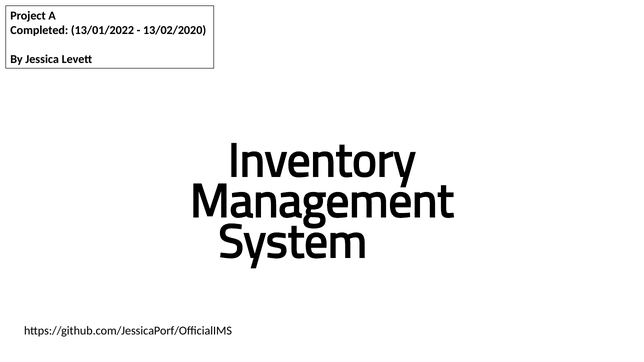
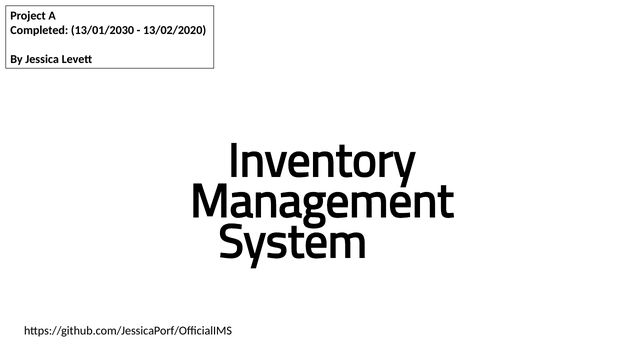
13/01/2022: 13/01/2022 -> 13/01/2030 (102, 30)
